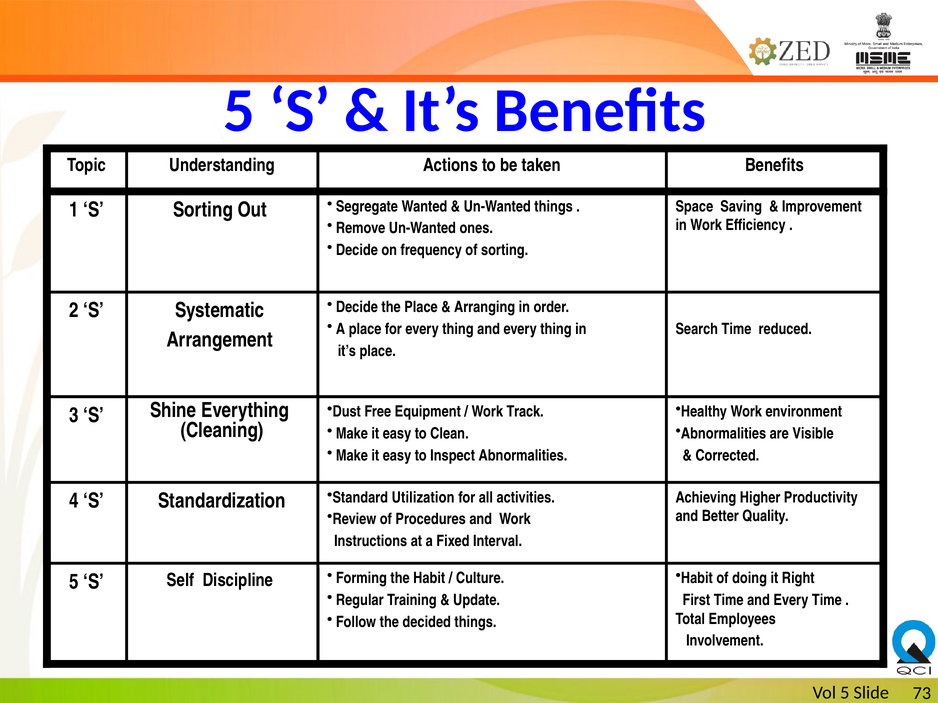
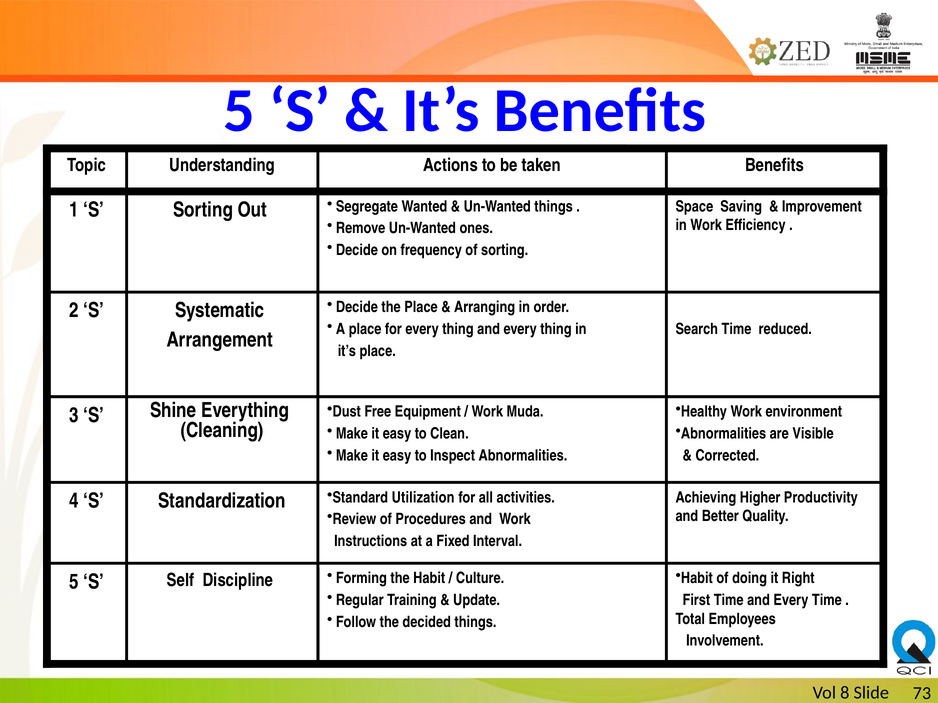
Track: Track -> Muda (525, 412)
5: 5 -> 8 (845, 693)
